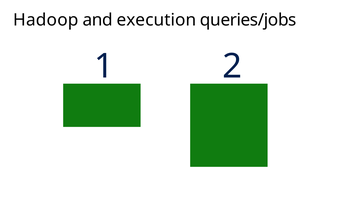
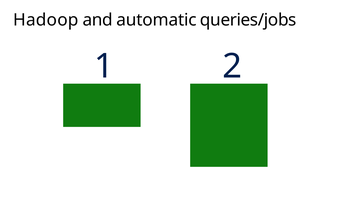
execution: execution -> automatic (156, 20)
